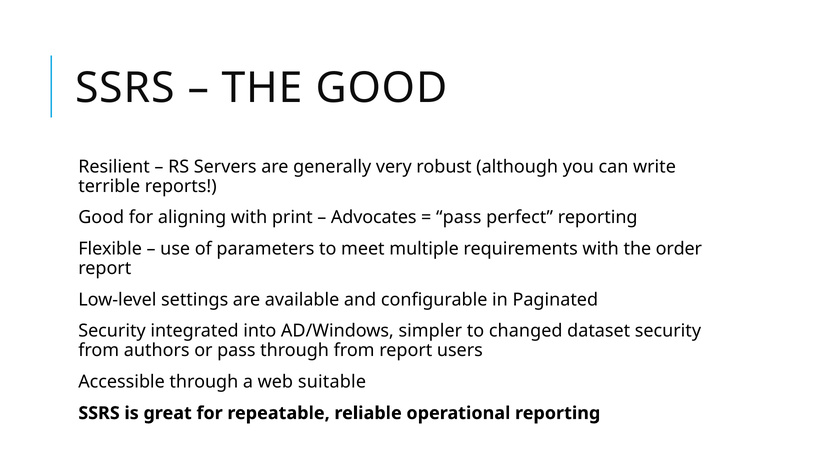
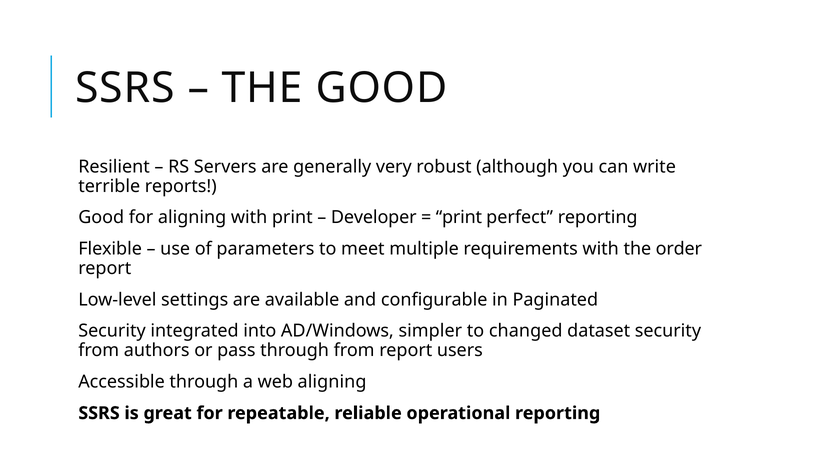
Advocates: Advocates -> Developer (374, 218)
pass: pass -> print (459, 218)
web suitable: suitable -> aligning (332, 382)
